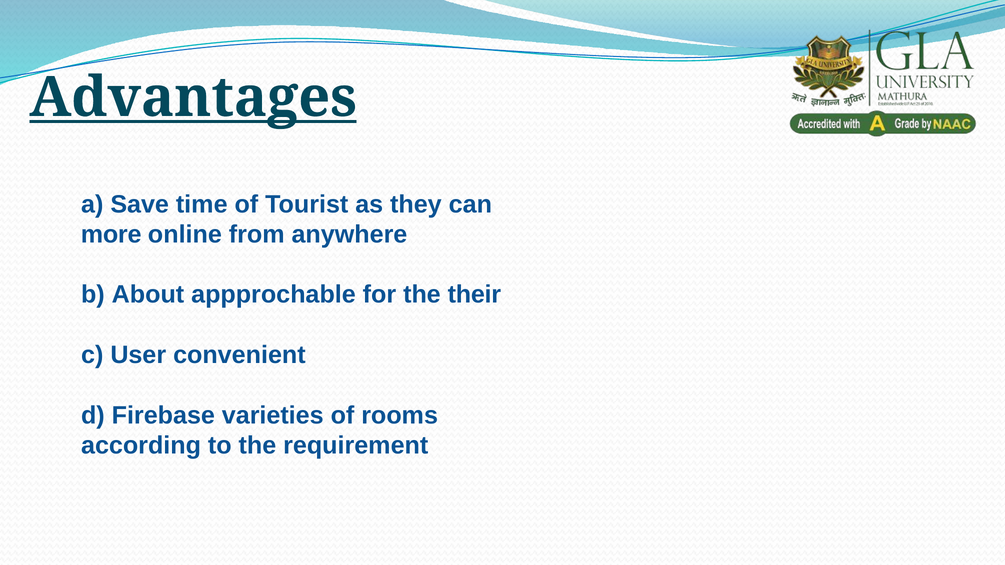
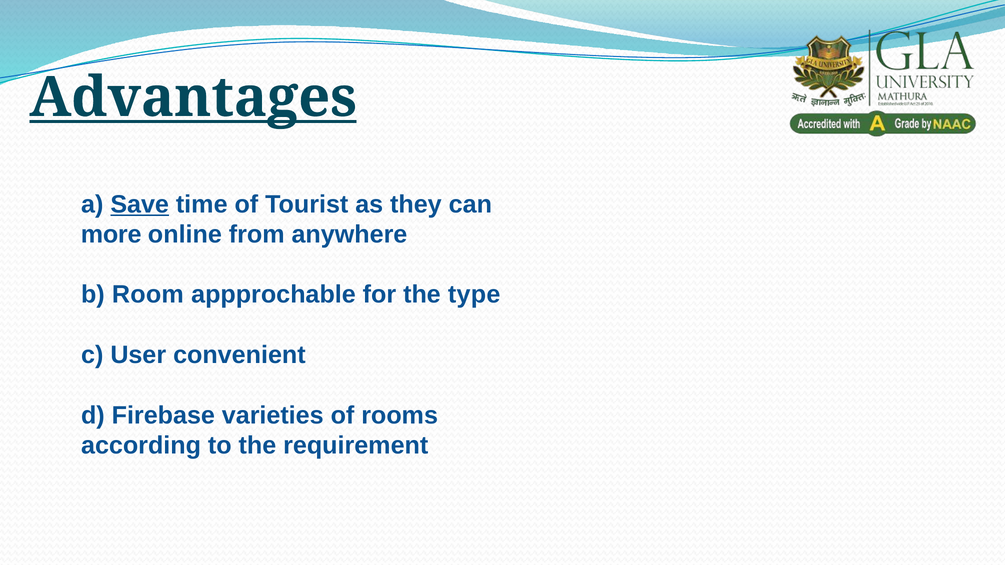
Save underline: none -> present (140, 204)
About: About -> Room (148, 295)
their: their -> type (474, 295)
